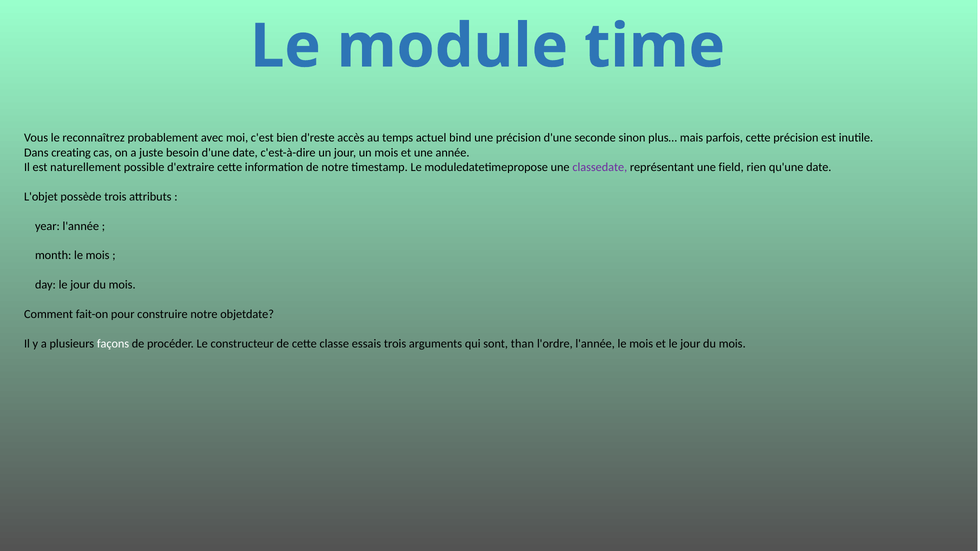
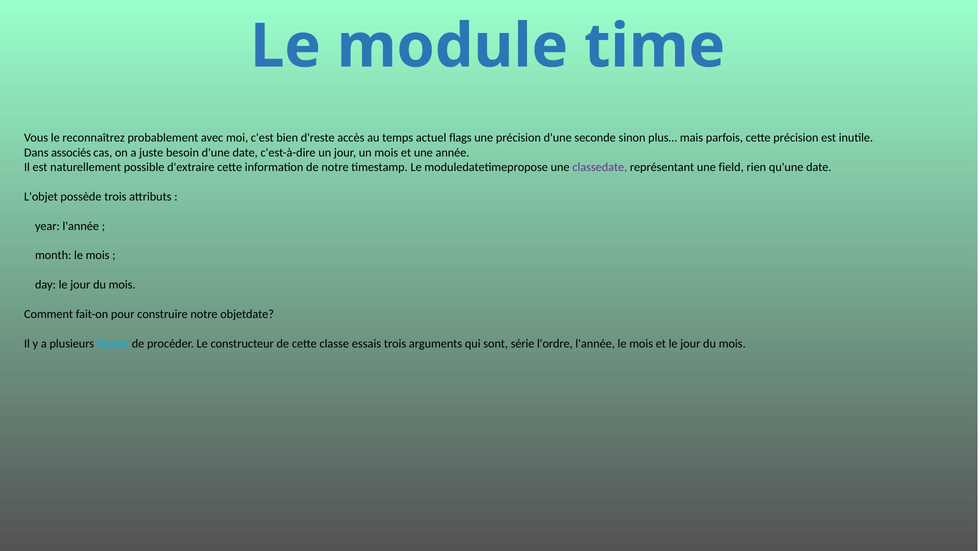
bind: bind -> flags (460, 138)
creating: creating -> associés (71, 153)
façons colour: white -> light blue (113, 344)
than: than -> série (523, 344)
